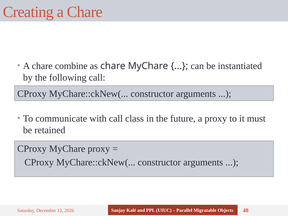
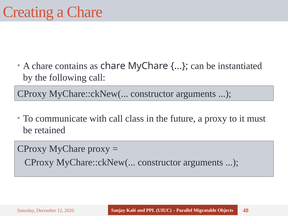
combine: combine -> contains (71, 66)
